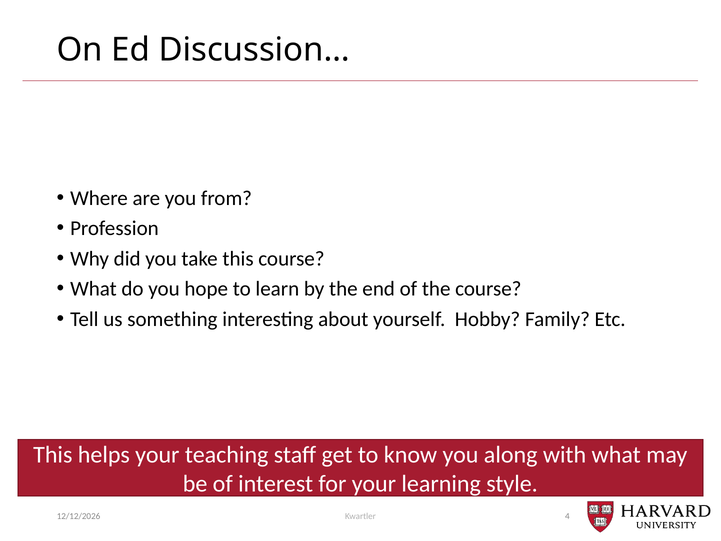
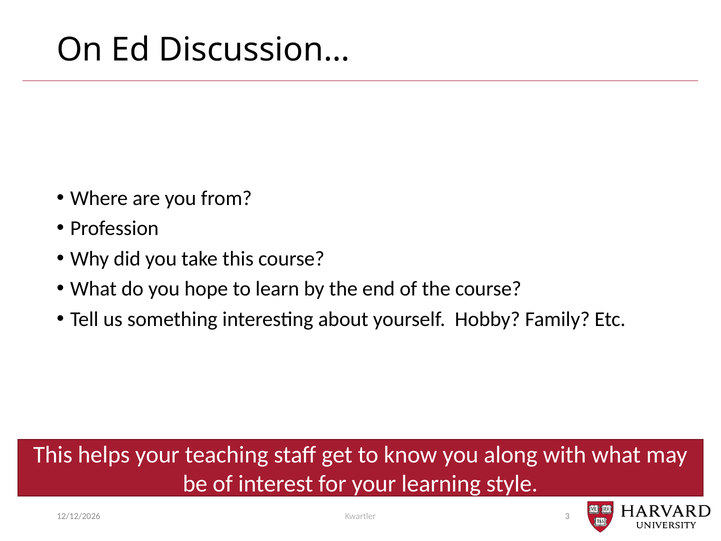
4: 4 -> 3 (567, 516)
